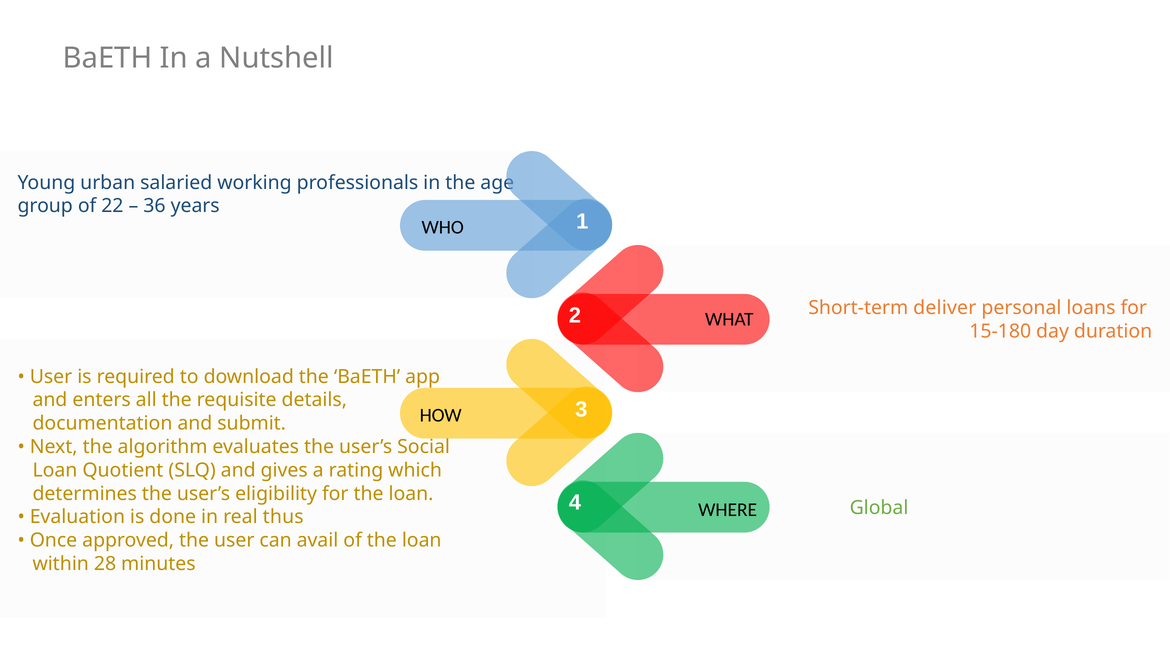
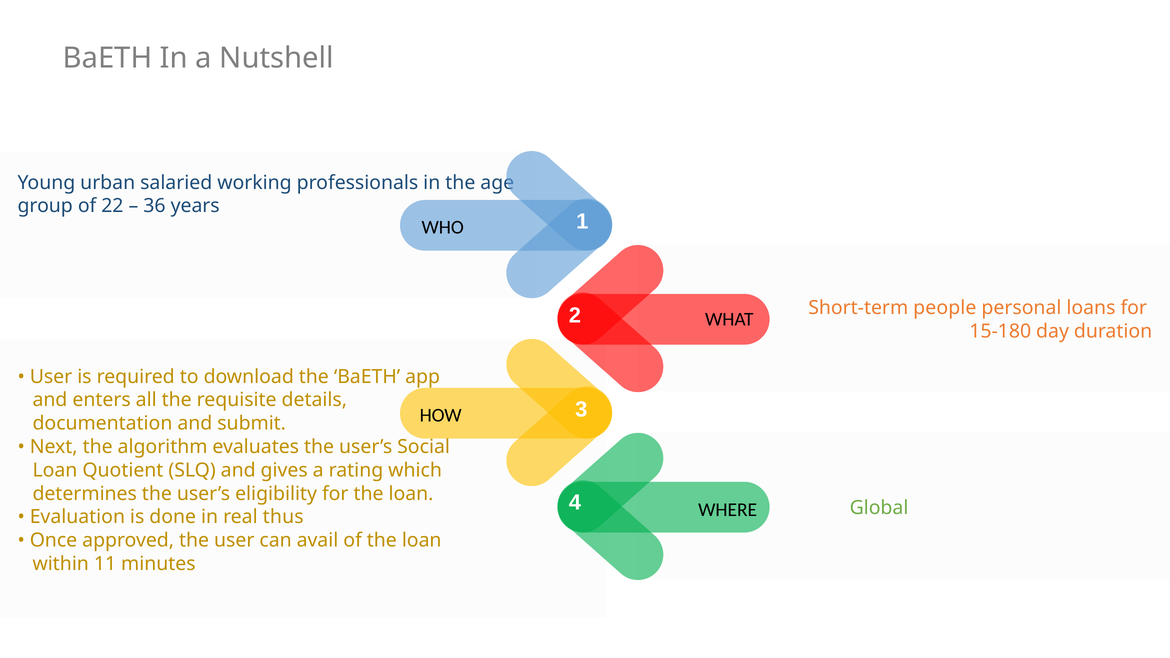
deliver: deliver -> people (945, 308)
28: 28 -> 11 (105, 564)
